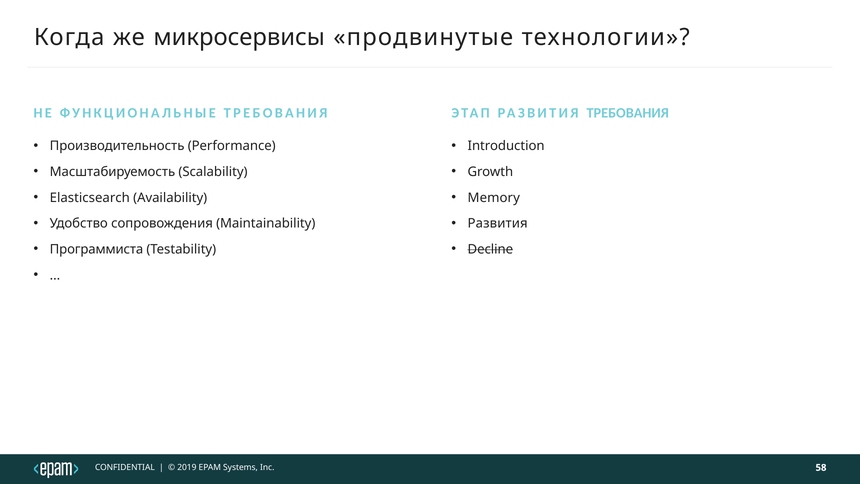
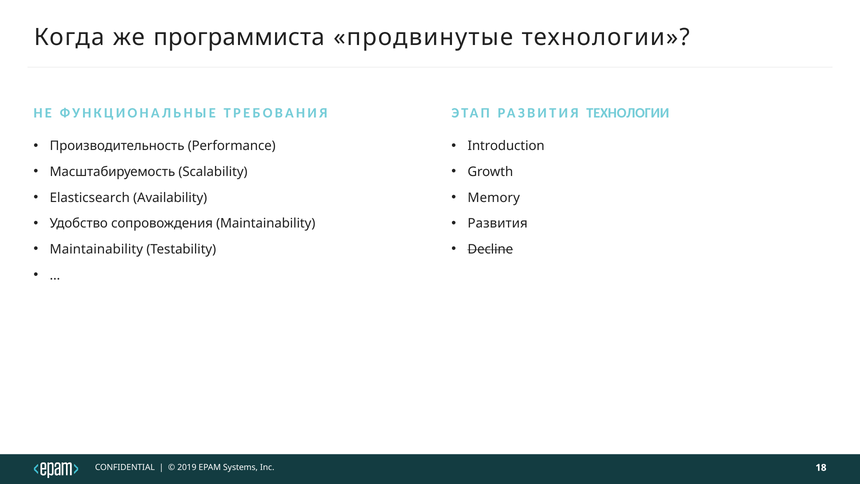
микросервисы: микросервисы -> программиста (239, 37)
РАЗВИТИЯ ТРЕБОВАНИЯ: ТРЕБОВАНИЯ -> ТЕХНОЛОГИИ (628, 113)
Программиста: Программиста -> Maintainability (96, 249)
58: 58 -> 18 (821, 467)
